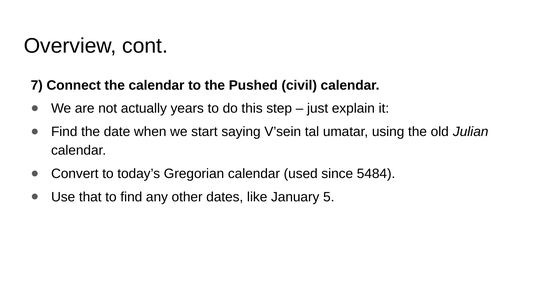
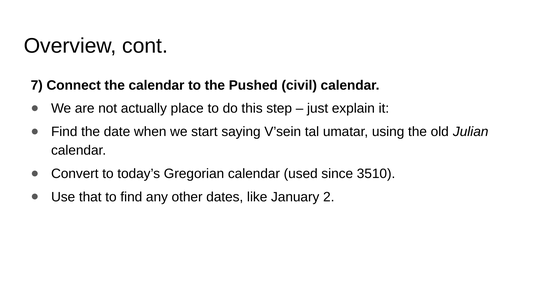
years: years -> place (187, 109)
5484: 5484 -> 3510 (376, 174)
5: 5 -> 2 (329, 197)
